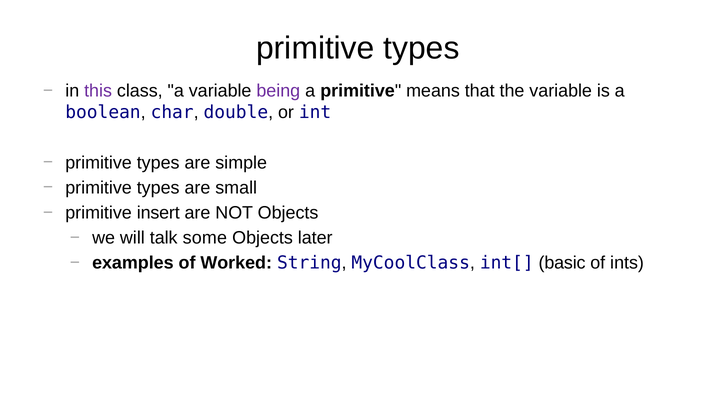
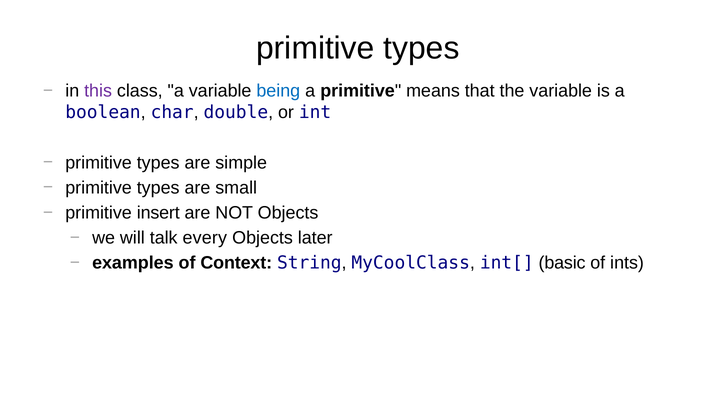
being colour: purple -> blue (278, 91)
some: some -> every (205, 238)
Worked: Worked -> Context (236, 263)
